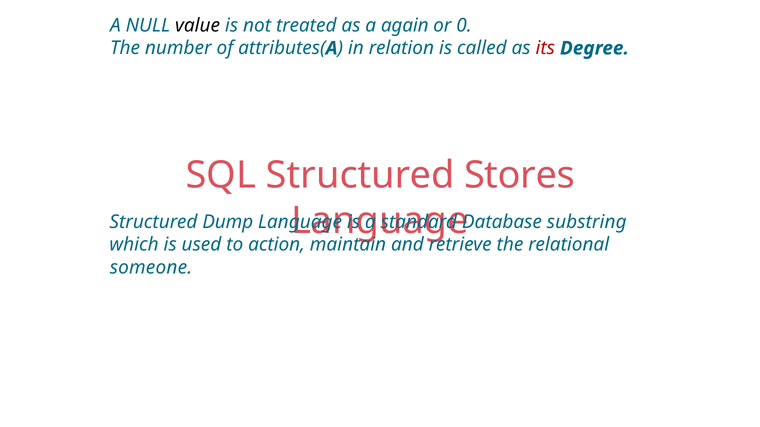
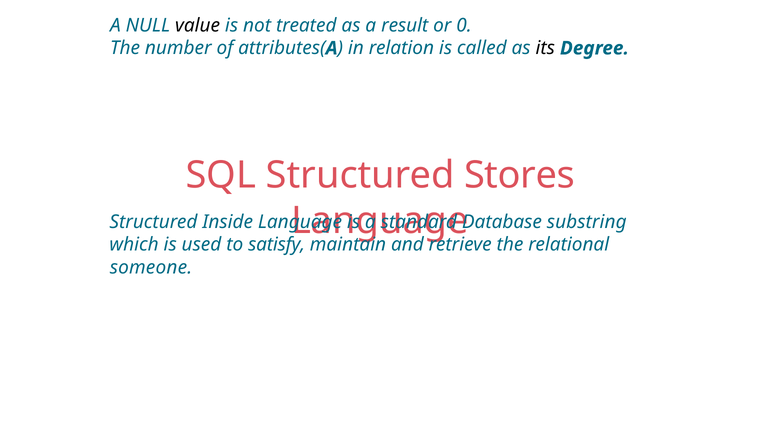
again: again -> result (405, 25)
its colour: red -> black (545, 48)
Dump: Dump -> Inside (228, 222)
action: action -> satisfy (277, 245)
